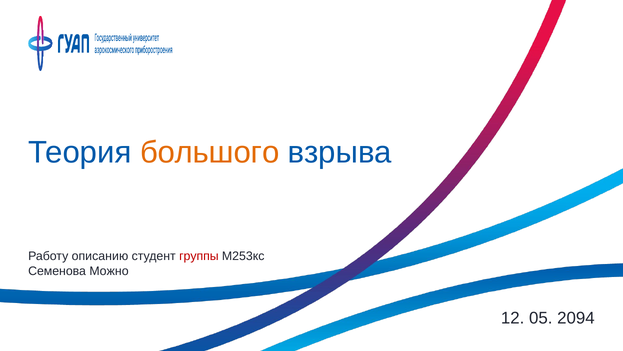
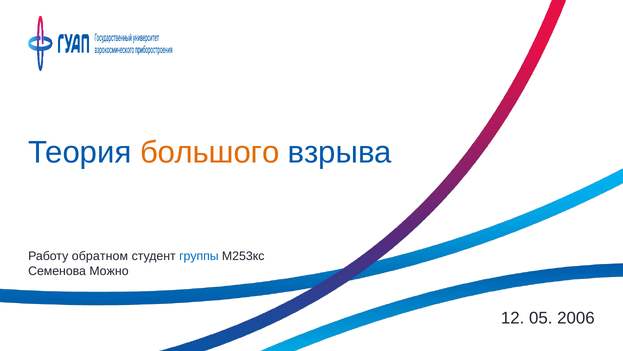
описанию: описанию -> обратном (100, 256)
группы colour: red -> blue (199, 256)
2094: 2094 -> 2006 (576, 318)
